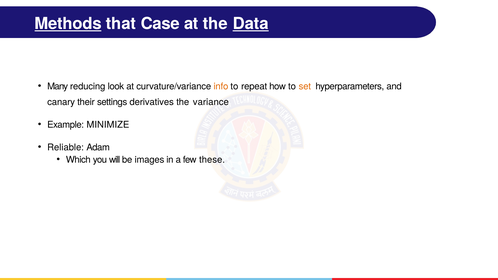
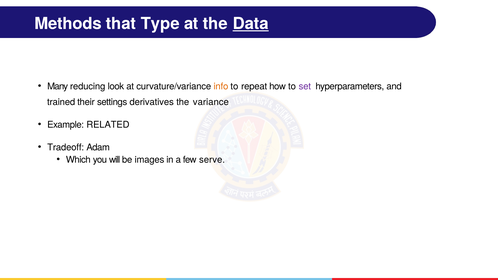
Methods underline: present -> none (68, 24)
Case: Case -> Type (160, 24)
set colour: orange -> purple (305, 86)
canary: canary -> trained (61, 102)
MINIMIZE: MINIMIZE -> RELATED (108, 125)
Reliable: Reliable -> Tradeoff (66, 147)
these: these -> serve (212, 160)
